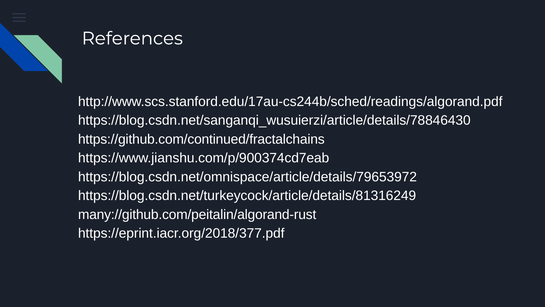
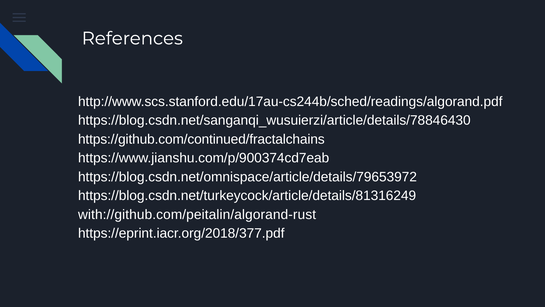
many://github.com/peitalin/algorand-rust: many://github.com/peitalin/algorand-rust -> with://github.com/peitalin/algorand-rust (197, 214)
